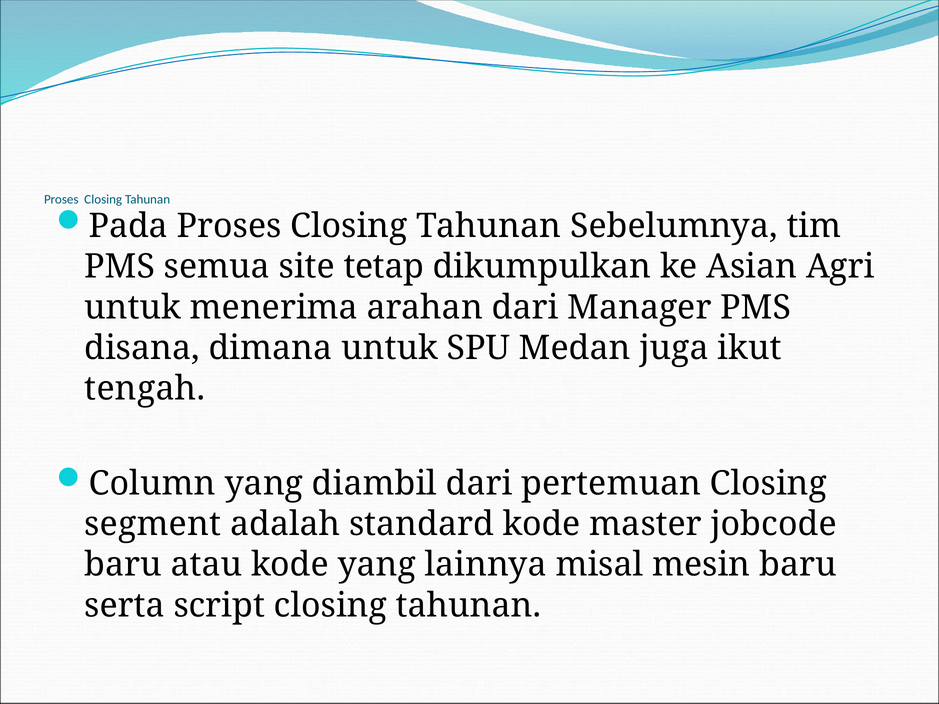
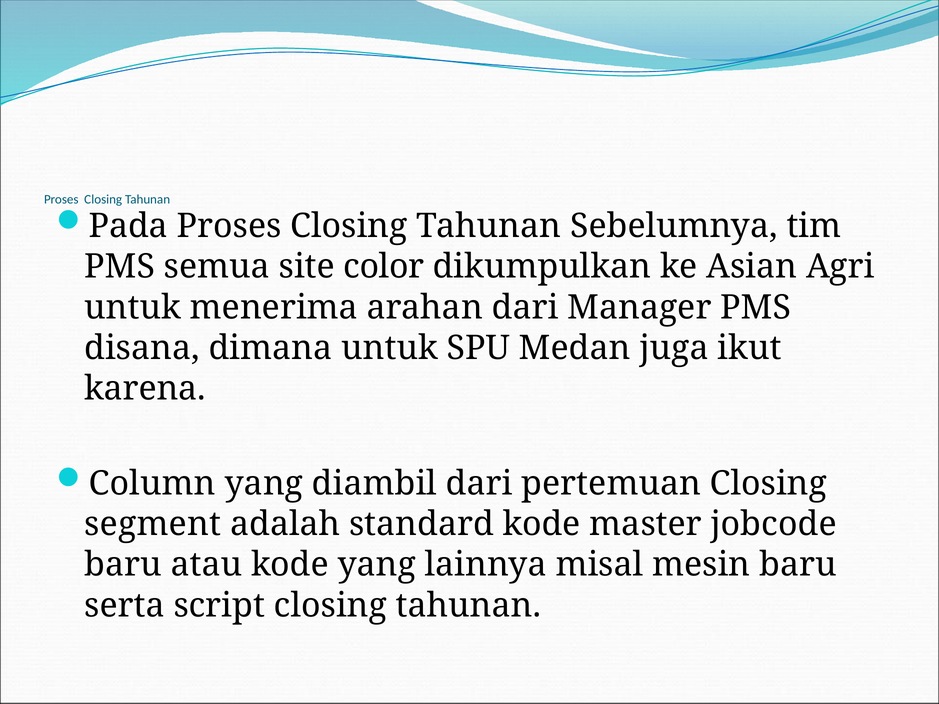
tetap: tetap -> color (384, 267)
tengah: tengah -> karena (145, 389)
